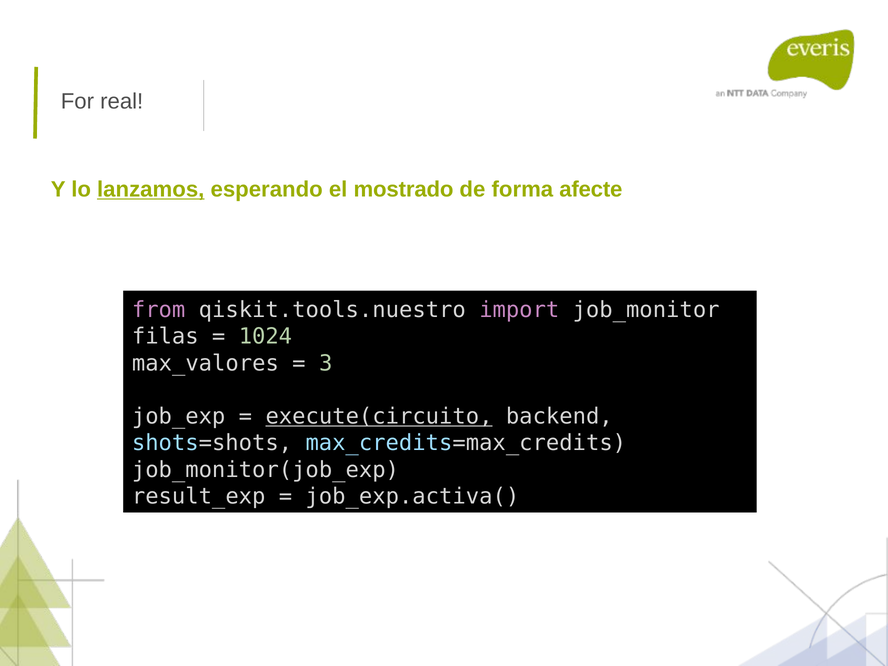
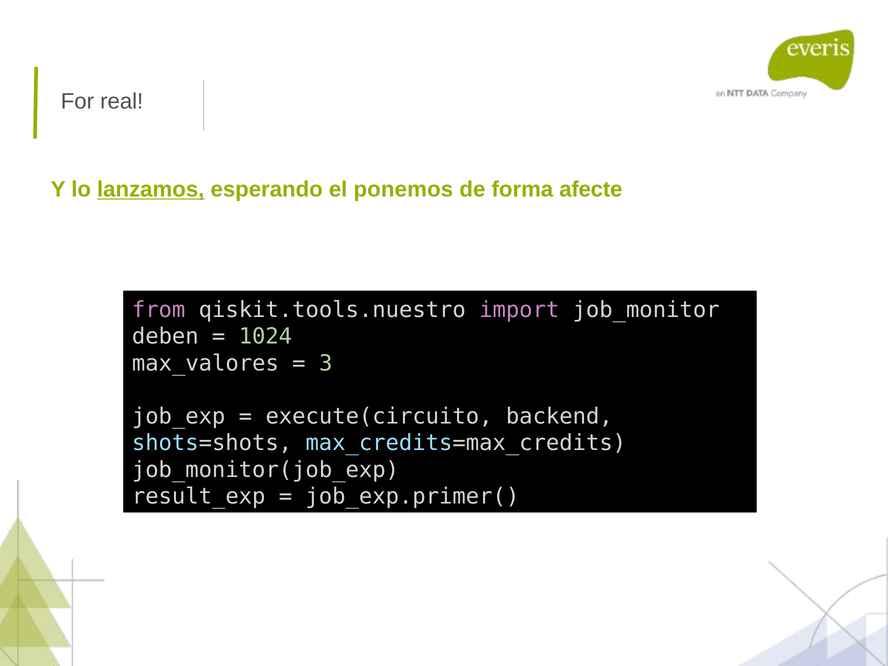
mostrado: mostrado -> ponemos (403, 189)
filas: filas -> deben (165, 337)
execute(circuito underline: present -> none (379, 416)
job_exp.activa(: job_exp.activa( -> job_exp.primer( (412, 496)
